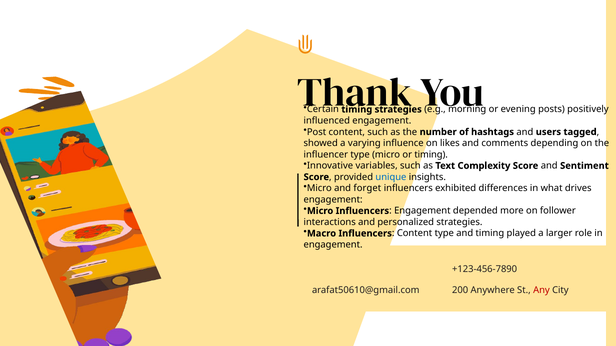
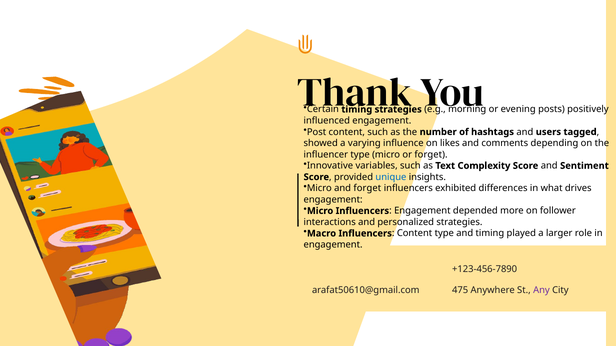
or timing: timing -> forget (431, 155)
200: 200 -> 475 (460, 291)
Any colour: red -> purple (541, 291)
